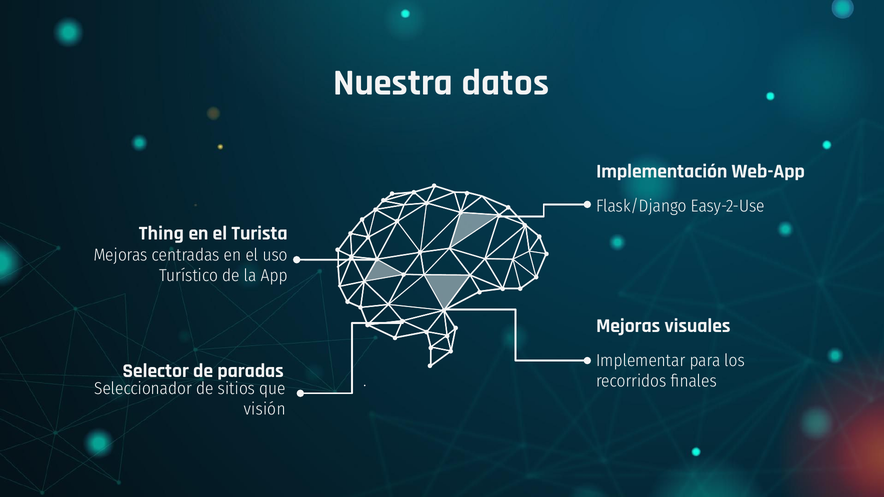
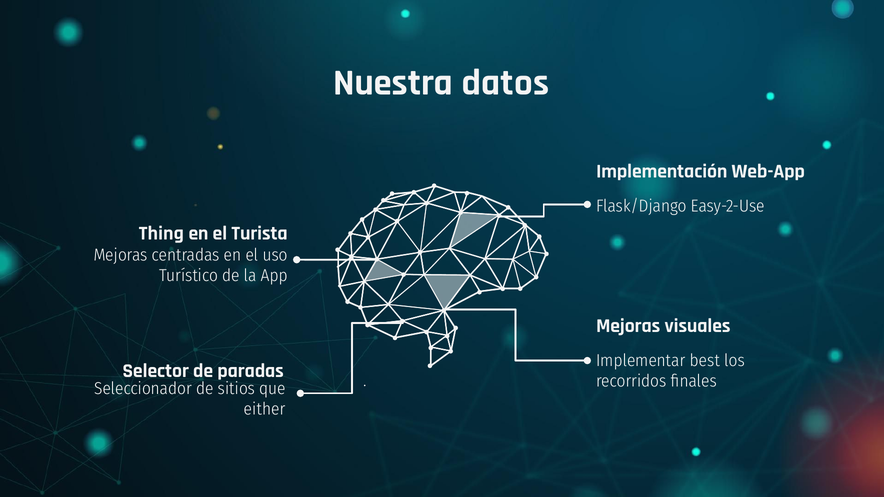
para: para -> best (705, 361)
visión: visión -> either (265, 409)
